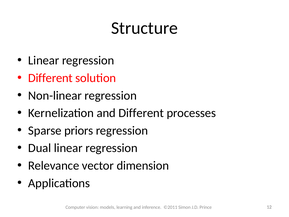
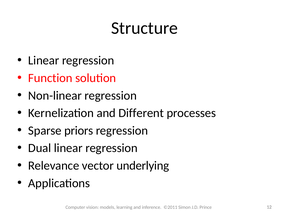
Different: Different -> Function (50, 78)
dimension: dimension -> underlying (143, 165)
